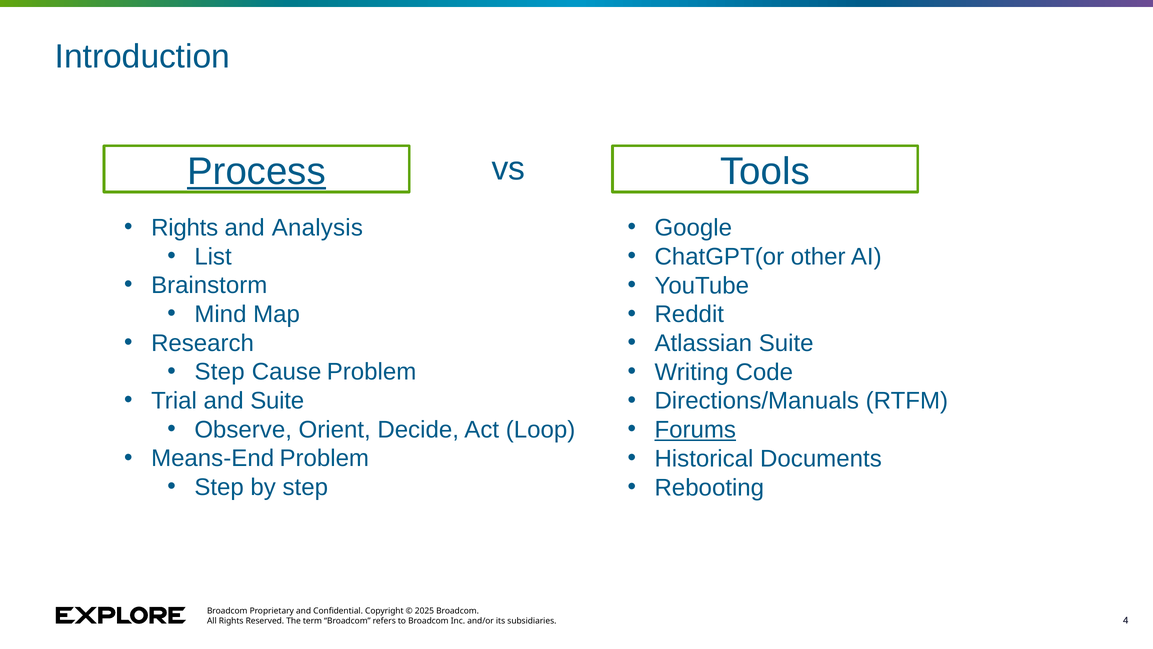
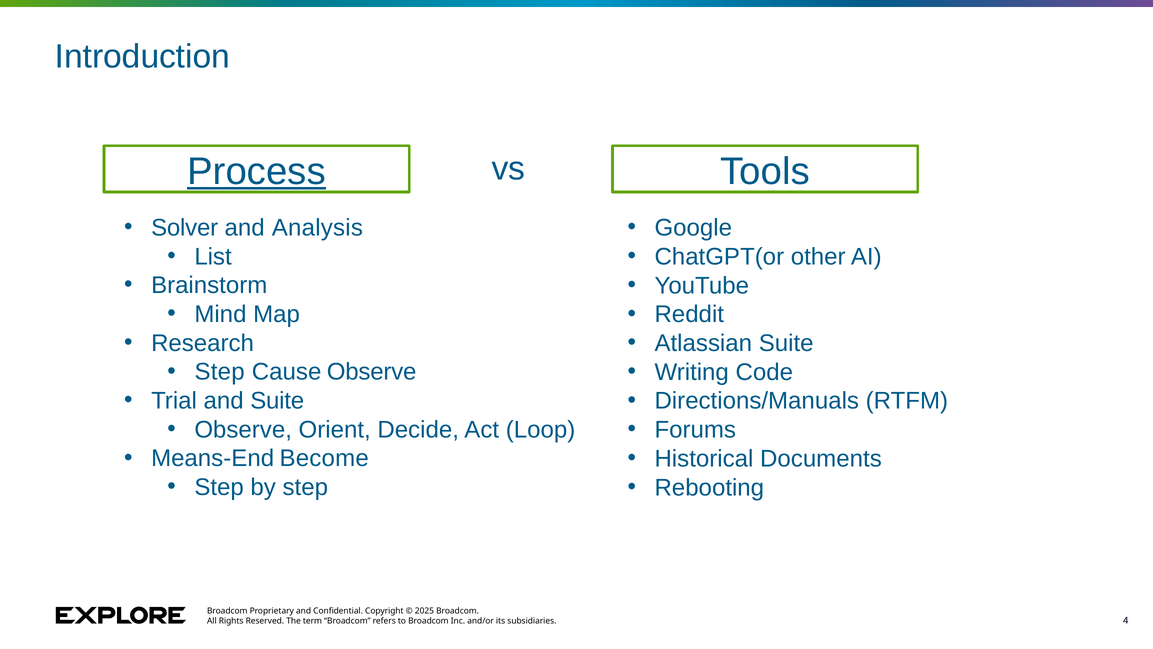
Rights: Rights -> Solver (185, 228)
Cause Problem: Problem -> Observe (372, 372)
Forums underline: present -> none (695, 430)
Means-End Problem: Problem -> Become (324, 458)
